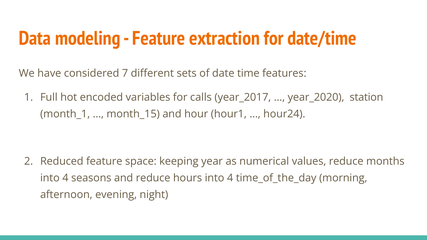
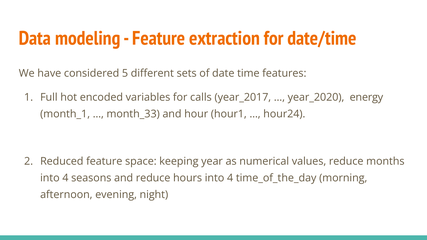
7: 7 -> 5 (125, 73)
station: station -> energy (366, 97)
month_15: month_15 -> month_33 (133, 114)
